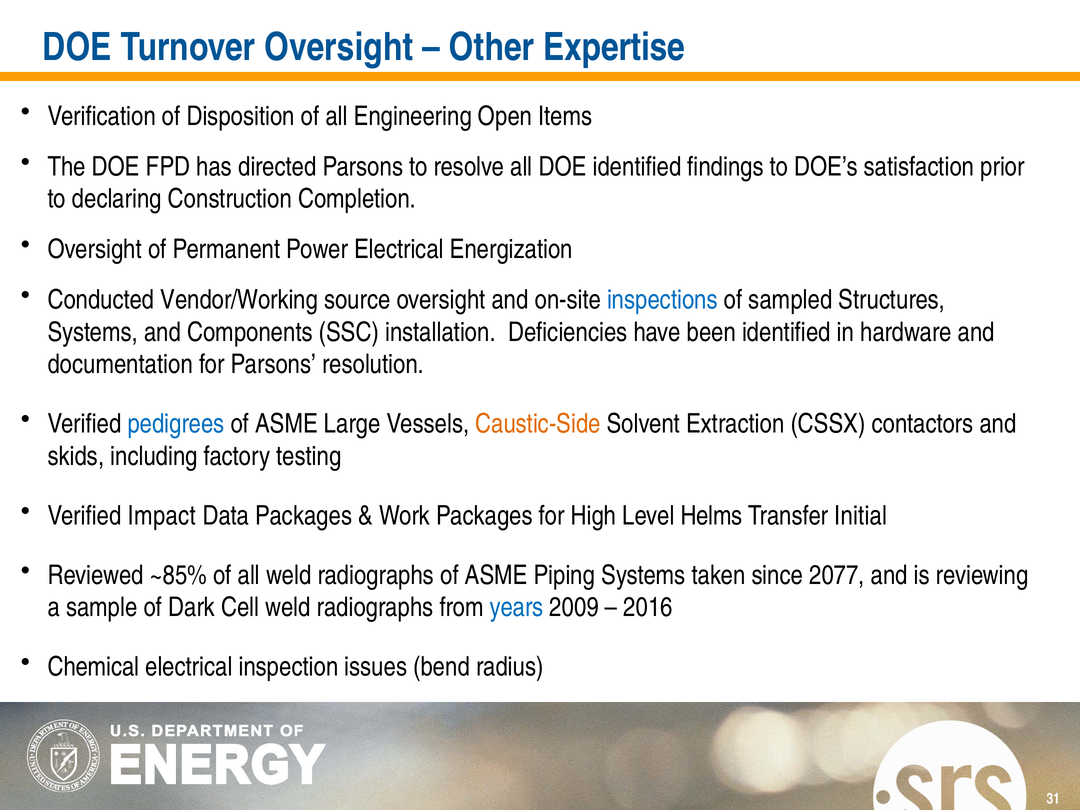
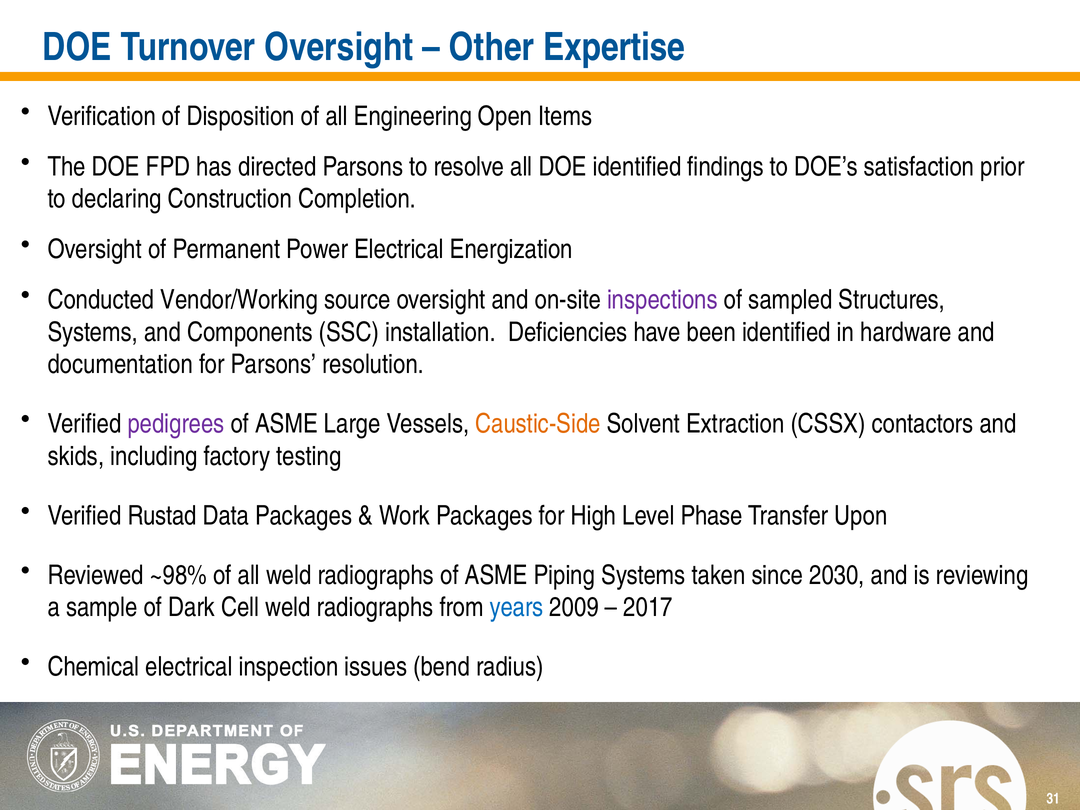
inspections colour: blue -> purple (662, 300)
pedigrees colour: blue -> purple (176, 424)
Impact: Impact -> Rustad (162, 516)
Helms: Helms -> Phase (711, 516)
Initial: Initial -> Upon (861, 516)
~85%: ~85% -> ~98% (178, 575)
2077: 2077 -> 2030 (837, 575)
2016: 2016 -> 2017 (648, 608)
